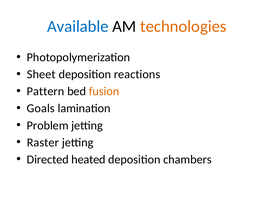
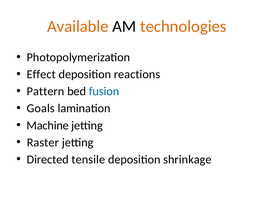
Available colour: blue -> orange (78, 27)
Sheet: Sheet -> Effect (41, 75)
fusion colour: orange -> blue (104, 92)
Problem: Problem -> Machine (48, 126)
heated: heated -> tensile (88, 160)
chambers: chambers -> shrinkage (187, 160)
